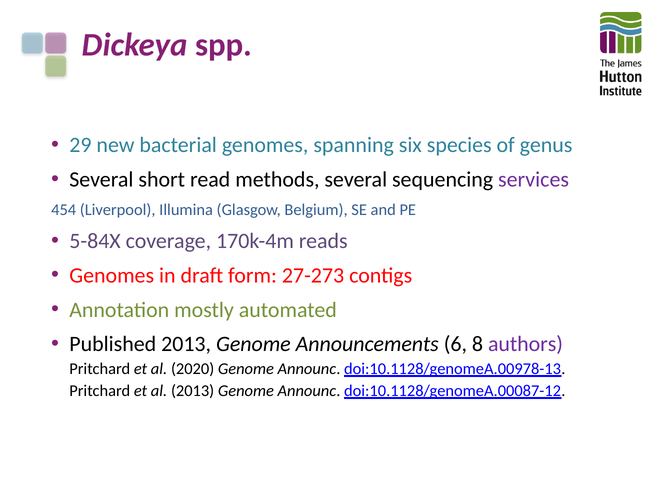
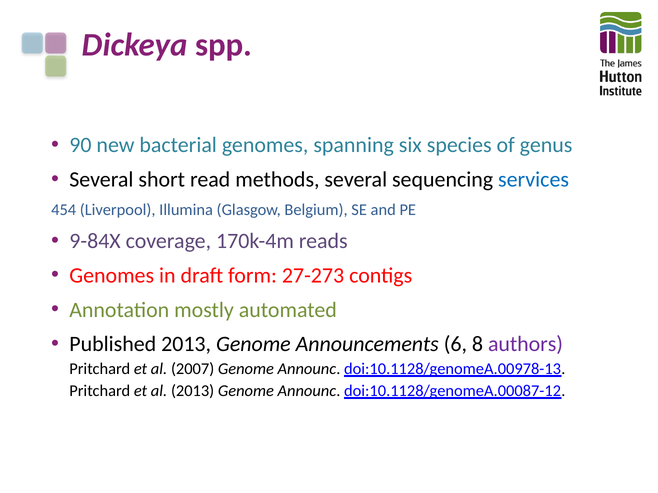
29: 29 -> 90 (80, 145)
services colour: purple -> blue (534, 180)
5-84X: 5-84X -> 9-84X (95, 241)
2020: 2020 -> 2007 (193, 369)
